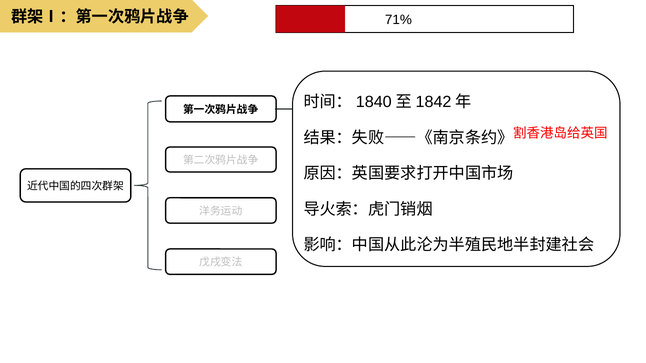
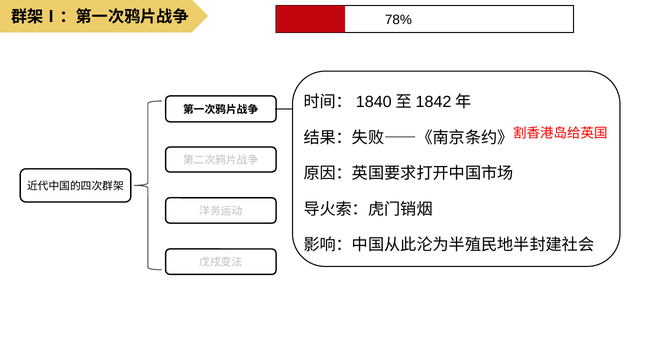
71%: 71% -> 78% (398, 20)
